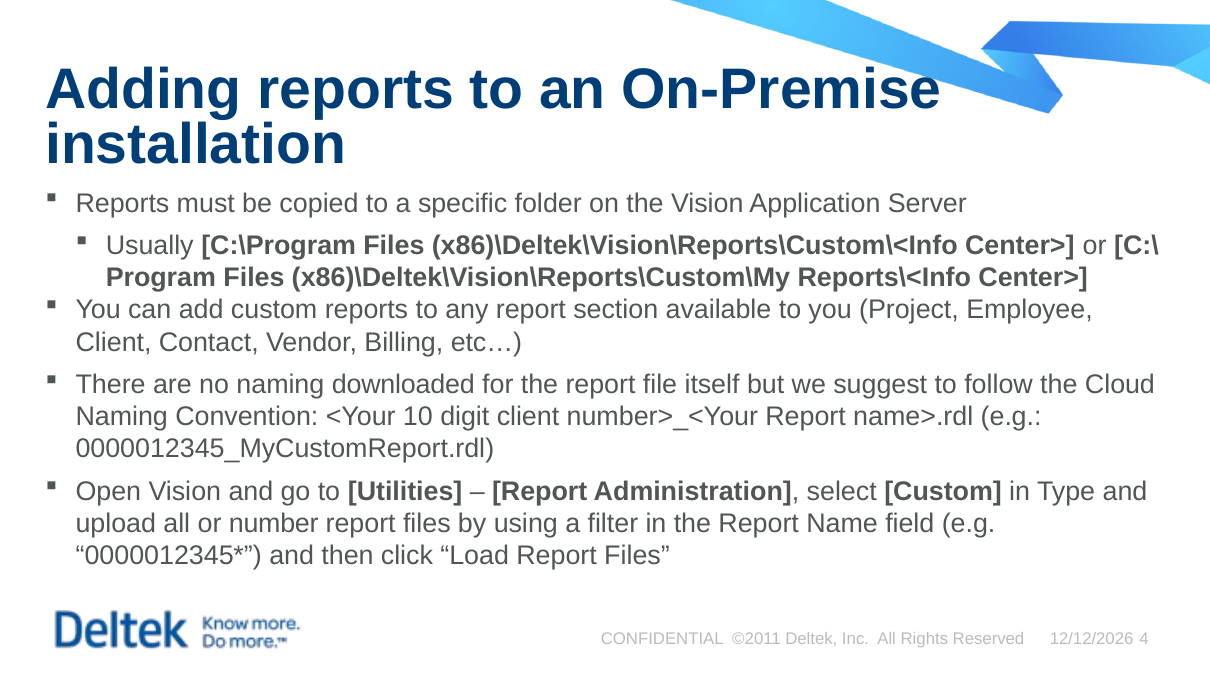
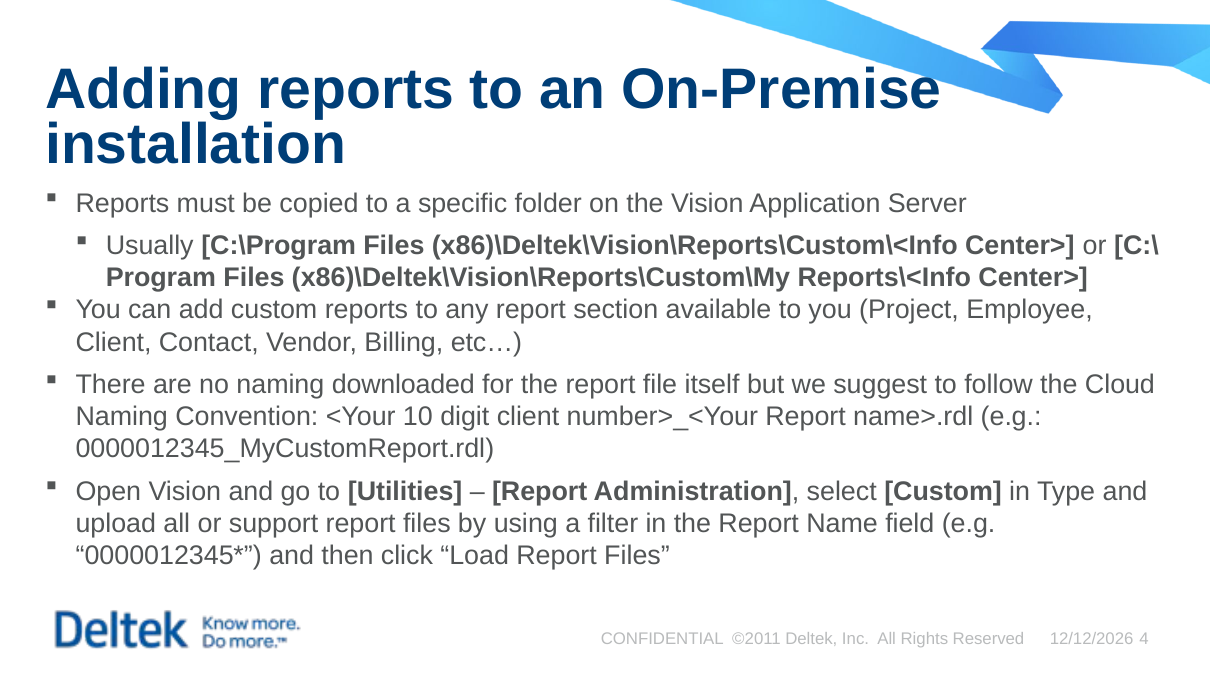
number: number -> support (274, 523)
